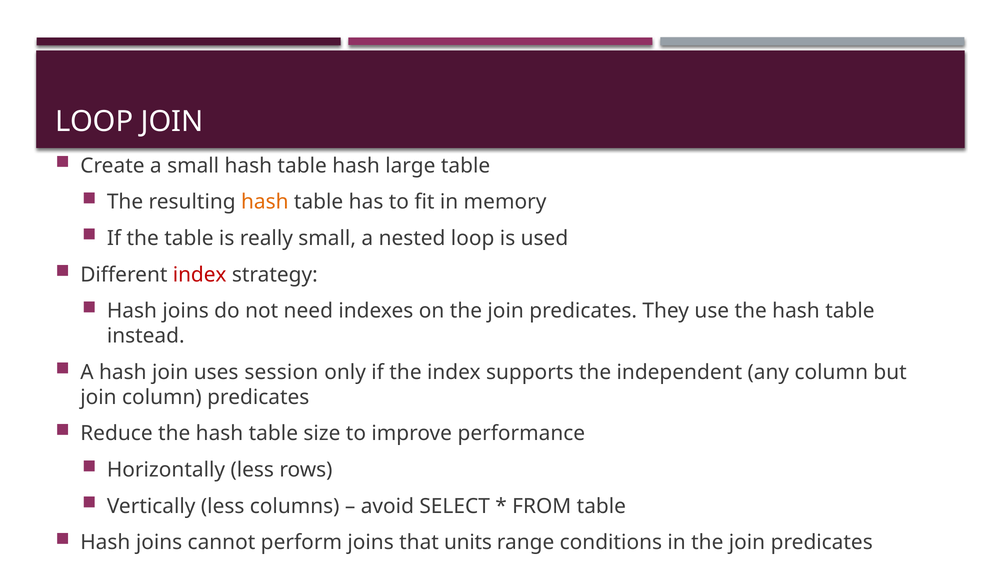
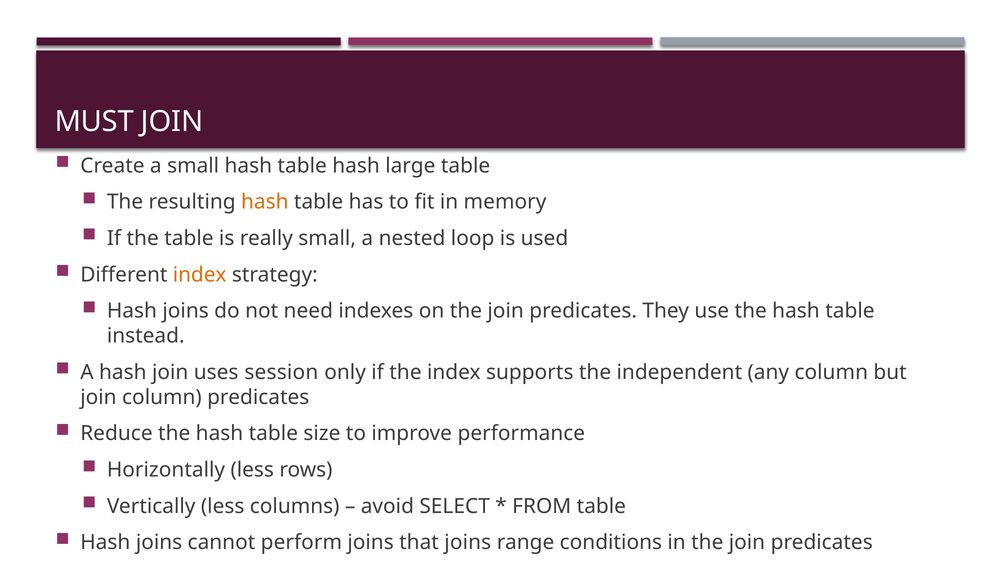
LOOP: LOOP -> MUST (94, 122)
index colour: red -> orange (200, 275)
that units: units -> joins (468, 543)
